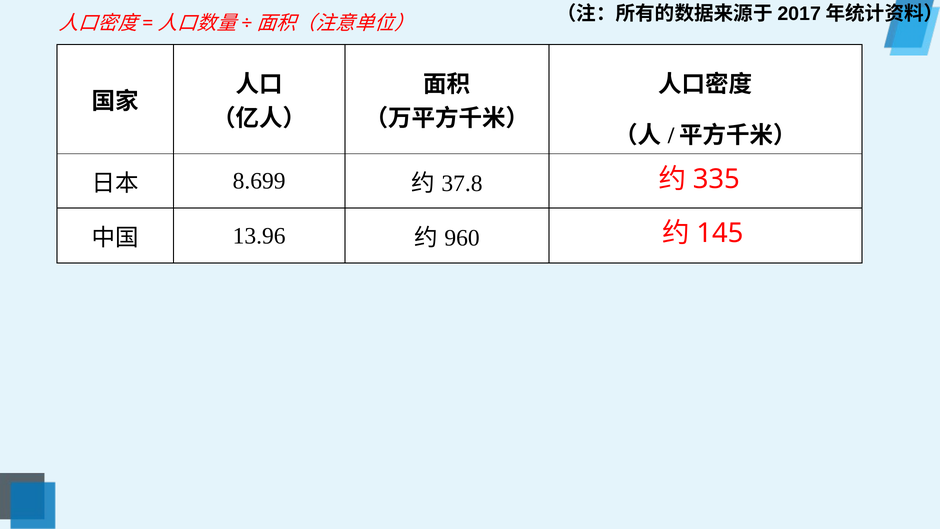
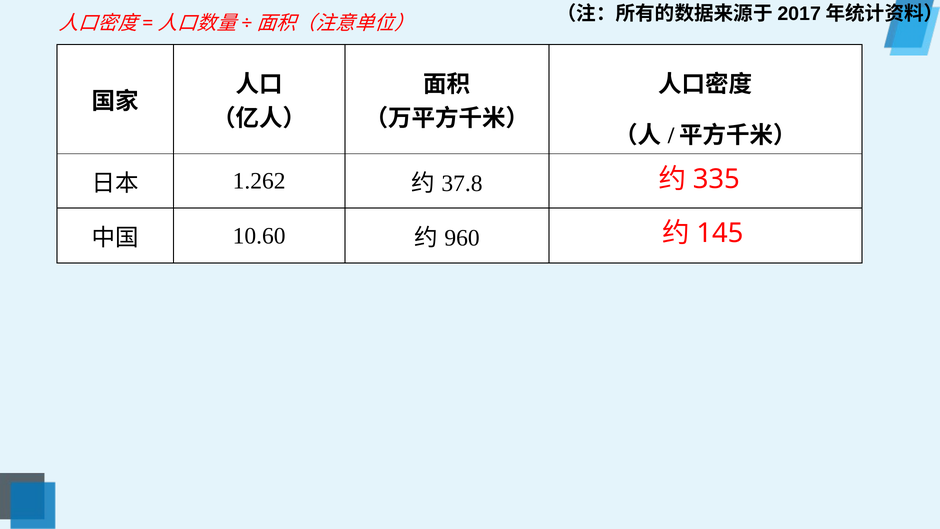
8.699: 8.699 -> 1.262 (259, 181)
13.96: 13.96 -> 10.60 (259, 236)
